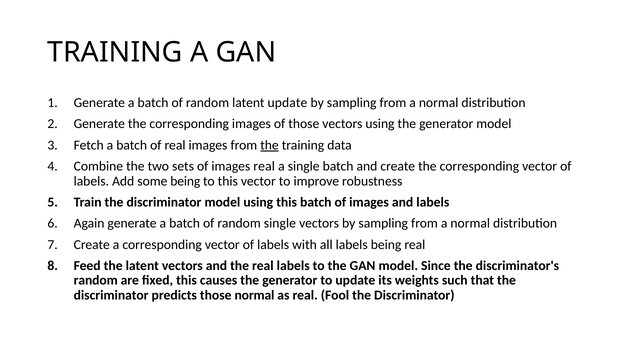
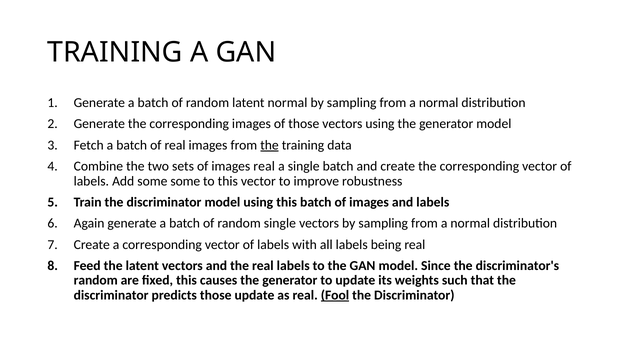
latent update: update -> normal (287, 103)
some being: being -> some (185, 181)
those normal: normal -> update (254, 295)
Fool underline: none -> present (335, 295)
